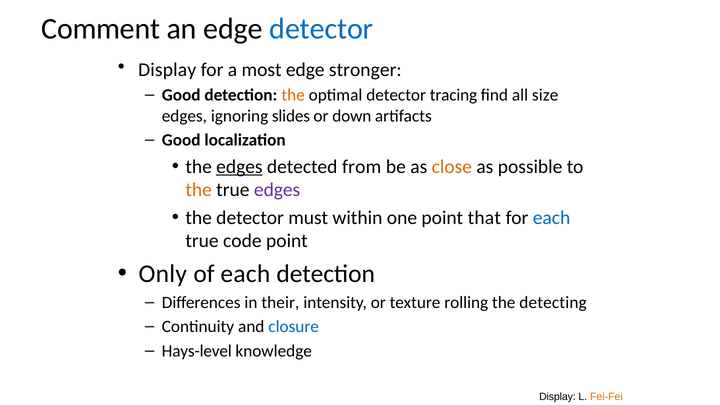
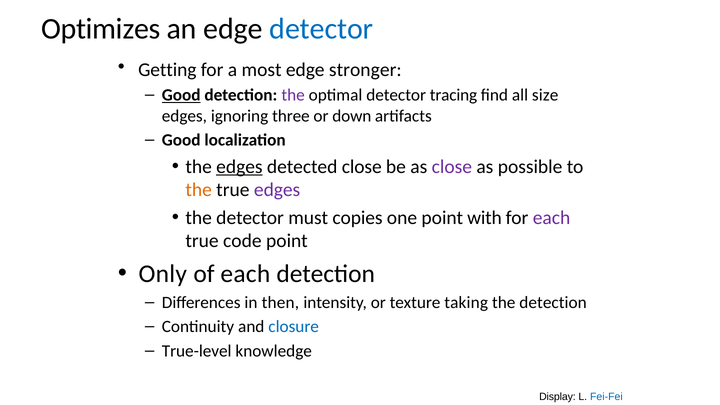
Comment: Comment -> Optimizes (101, 29)
Display: Display -> Getting (167, 70)
Good underline: none -> present (181, 95)
the colour: orange -> purple (293, 95)
slides: slides -> three (291, 116)
detected from: from -> close (362, 167)
close colour: orange -> purple (452, 167)
within: within -> copies (357, 218)
that: that -> with (485, 218)
each colour: blue -> purple (552, 218)
their: their -> then (280, 302)
rolling: rolling -> taking (466, 302)
the detecting: detecting -> detection (553, 302)
Hays-level: Hays-level -> True-level (197, 351)
Fei-Fei colour: orange -> blue (606, 397)
